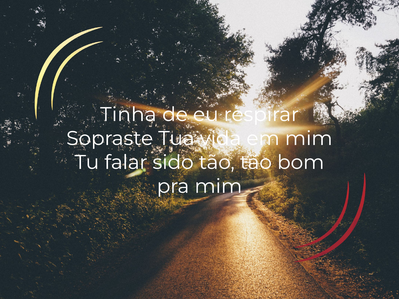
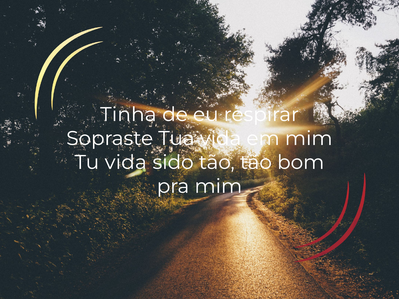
Tu falar: falar -> vida (126, 162)
